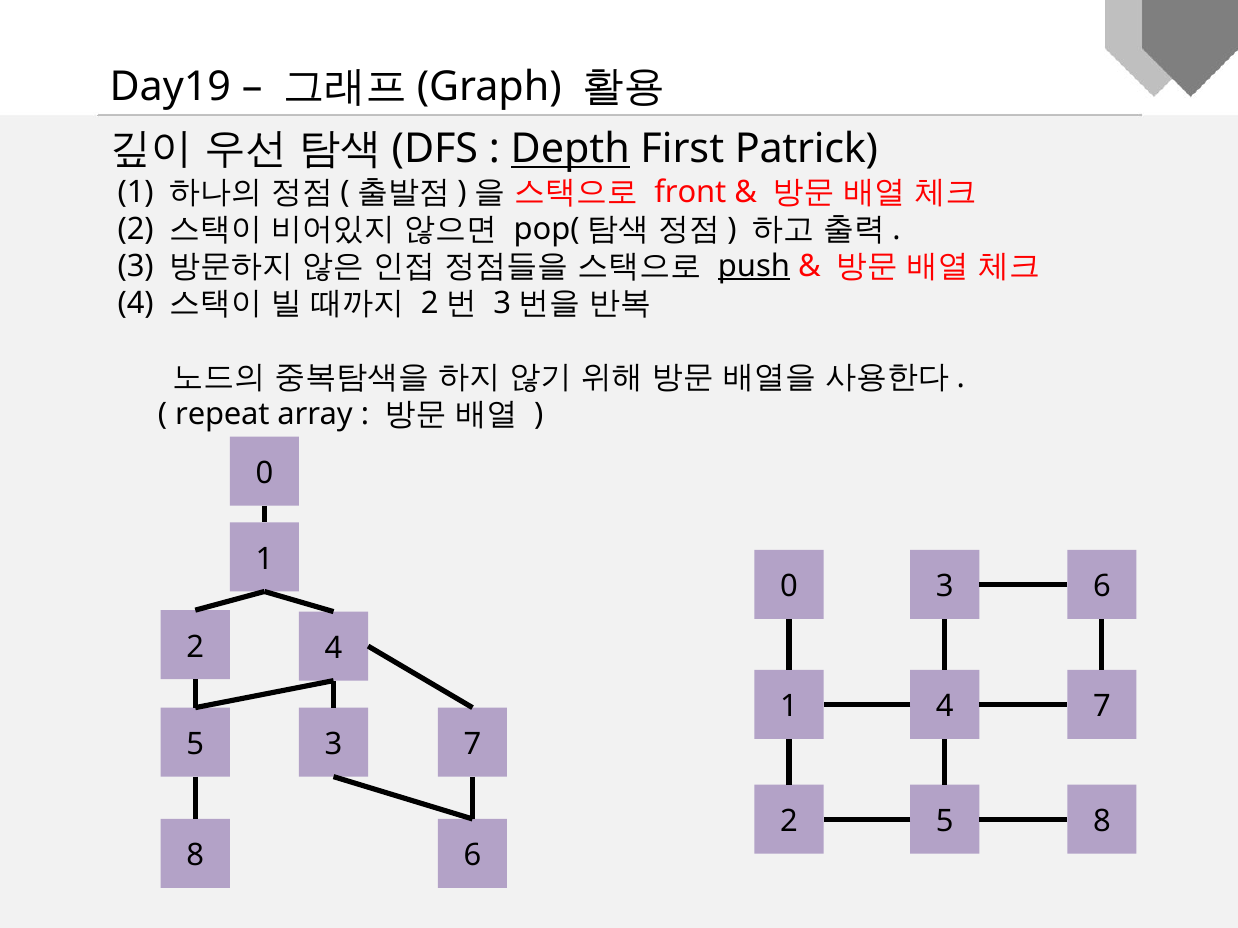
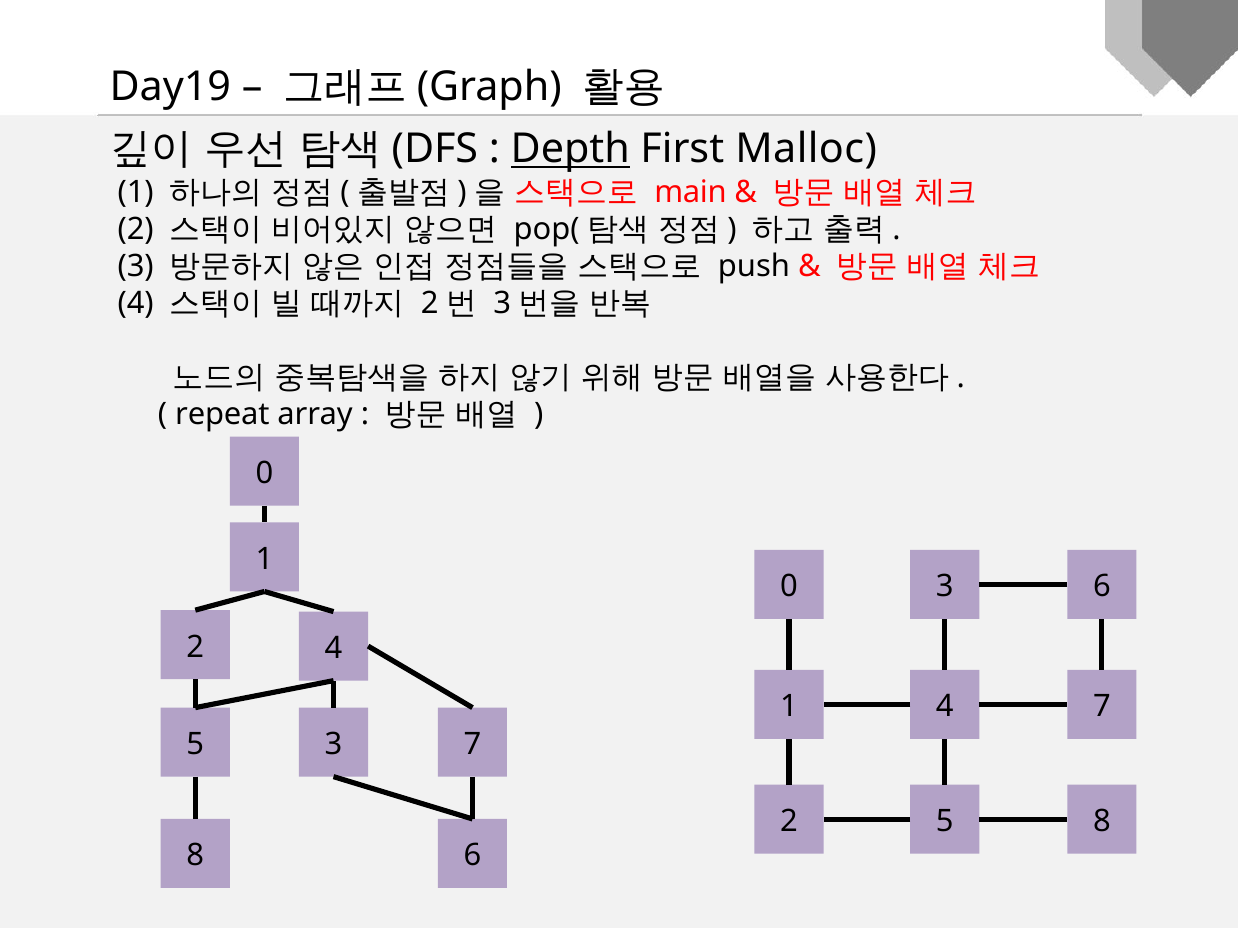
Patrick: Patrick -> Malloc (806, 149)
front: front -> main (691, 192)
push underline: present -> none (754, 266)
